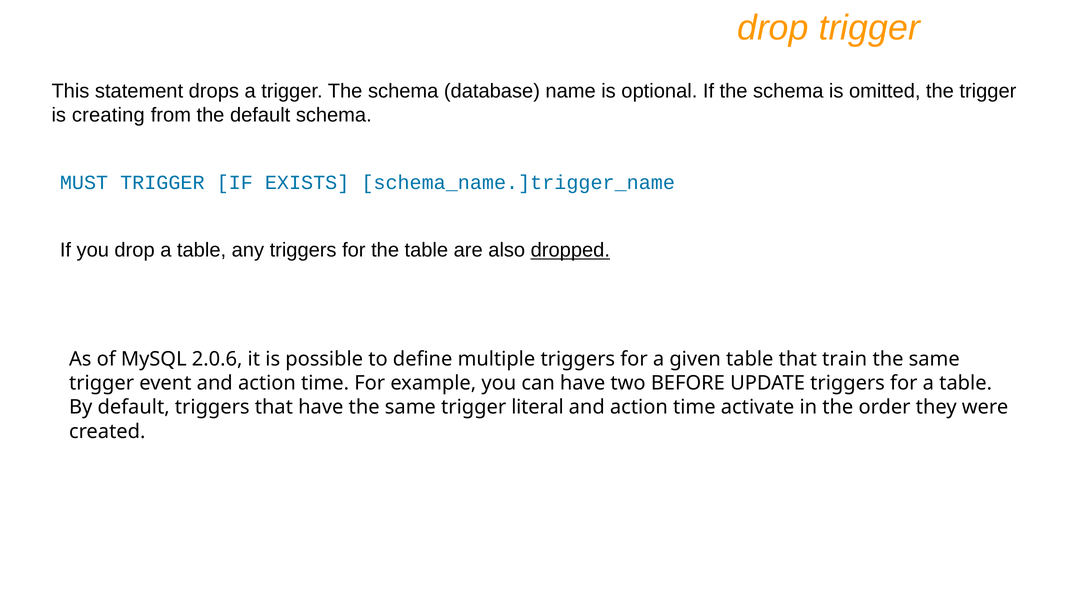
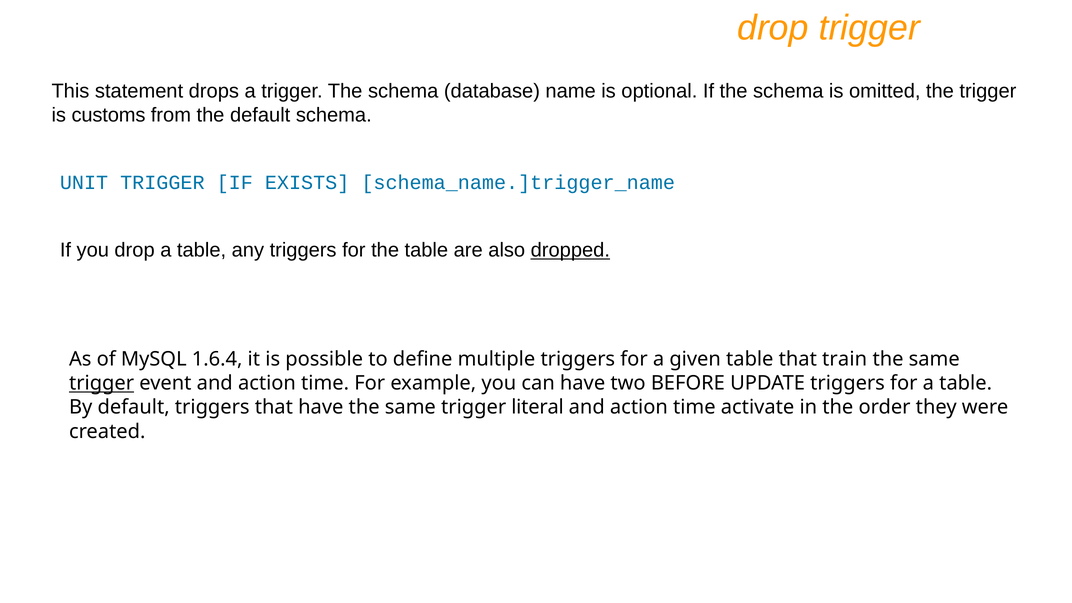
creating: creating -> customs (109, 115)
MUST: MUST -> UNIT (84, 183)
2.0.6: 2.0.6 -> 1.6.4 (217, 359)
trigger underline: none -> present (102, 383)
